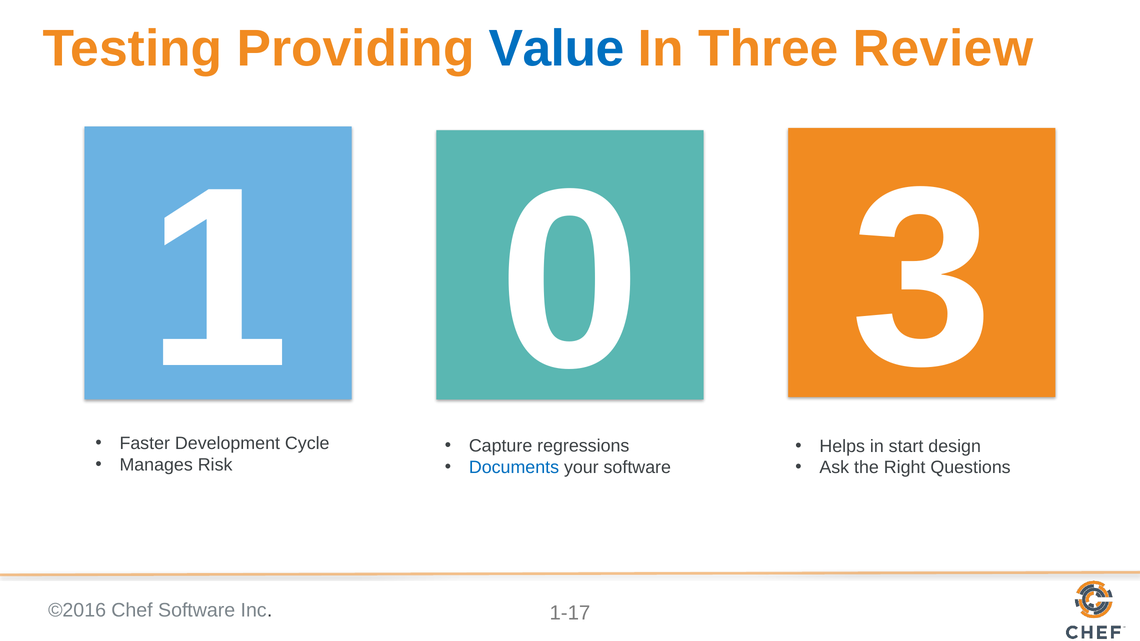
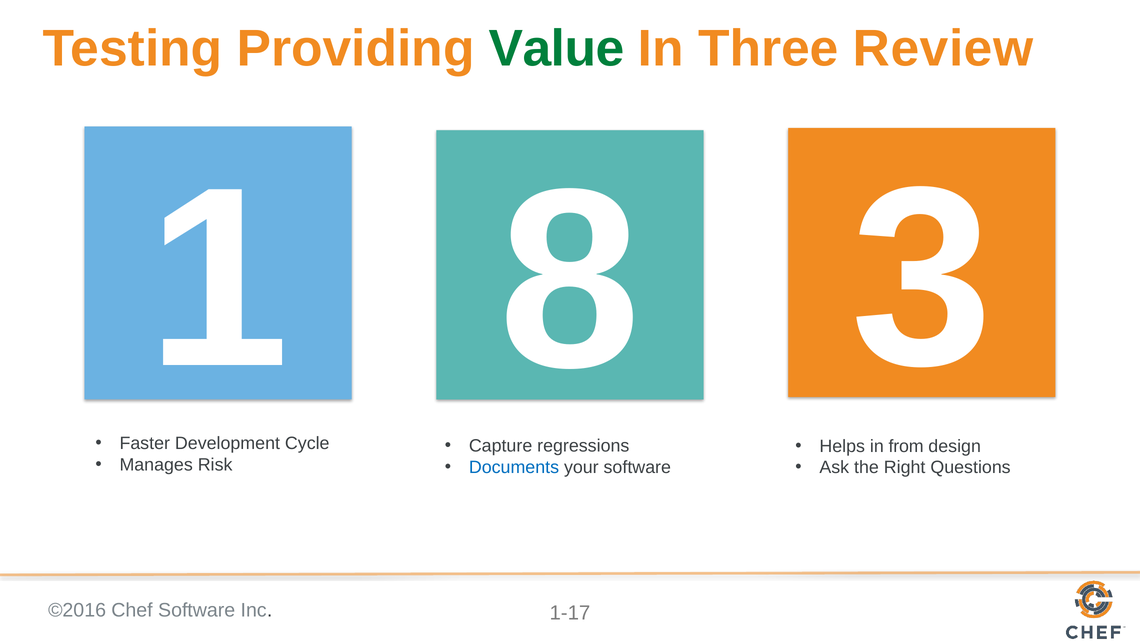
Value colour: blue -> green (557, 49)
0: 0 -> 8 (570, 283)
start: start -> from (906, 446)
